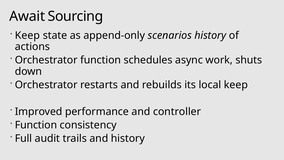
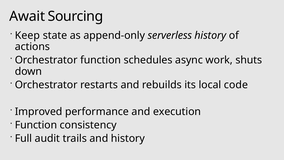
scenarios: scenarios -> serverless (170, 35)
local keep: keep -> code (236, 85)
controller: controller -> execution (177, 111)
